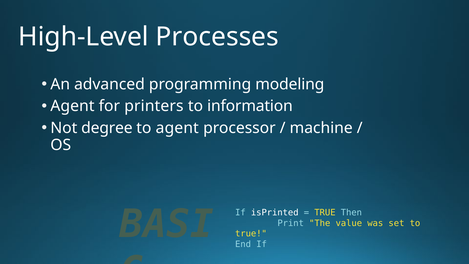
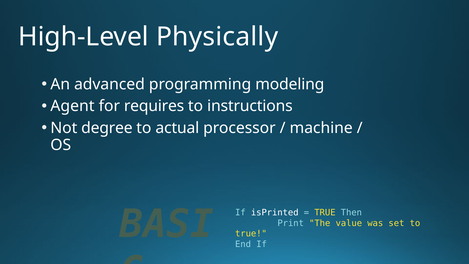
Processes: Processes -> Physically (217, 37)
printers: printers -> requires (154, 106)
information: information -> instructions (250, 106)
to agent: agent -> actual (177, 128)
